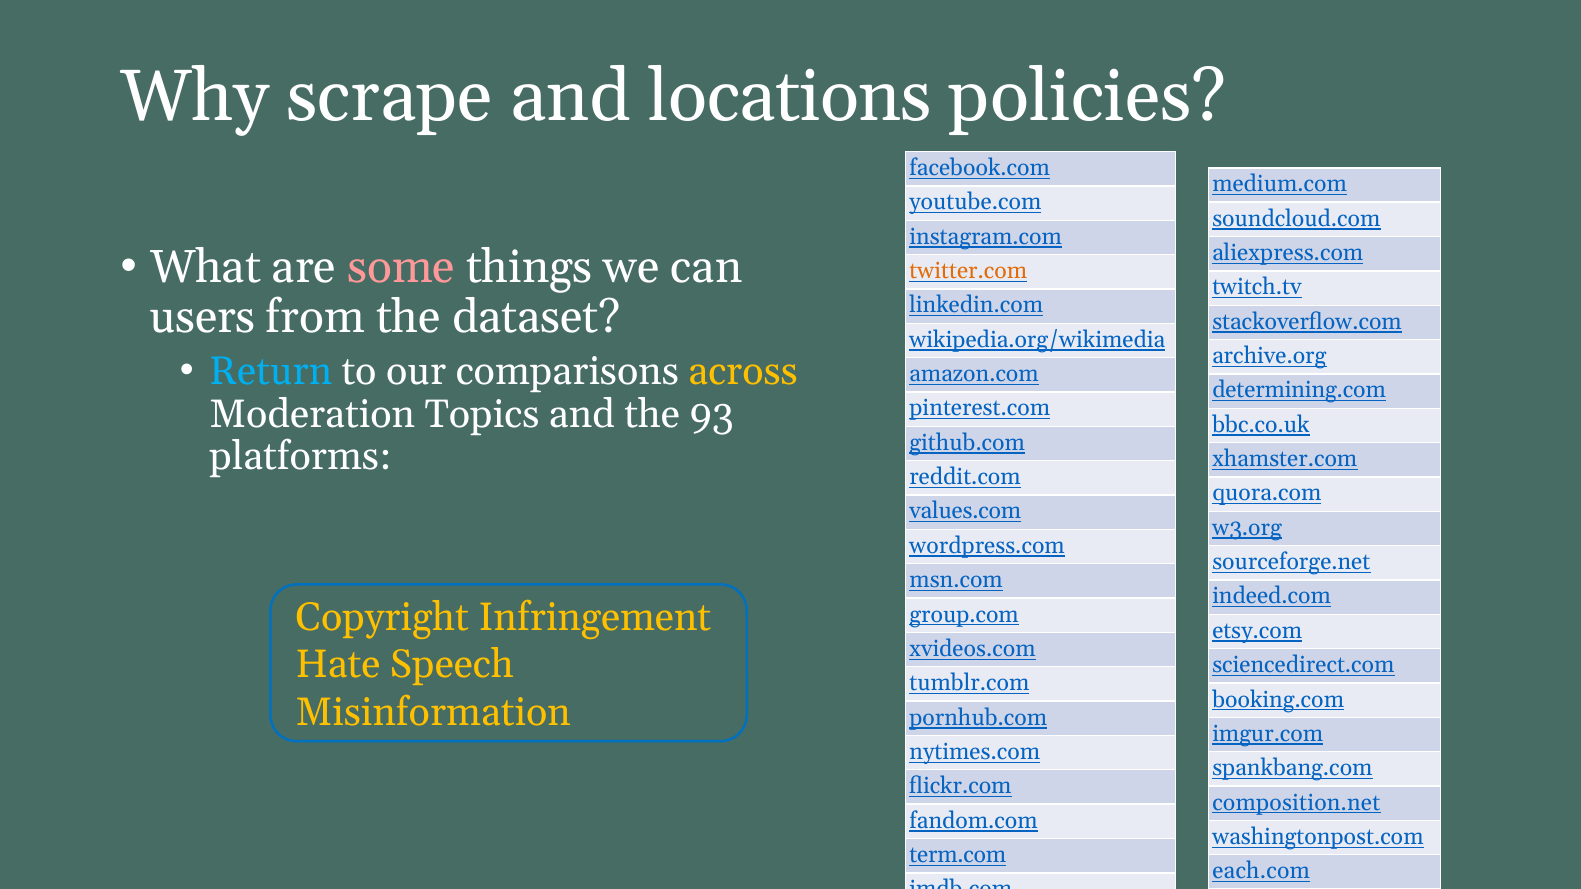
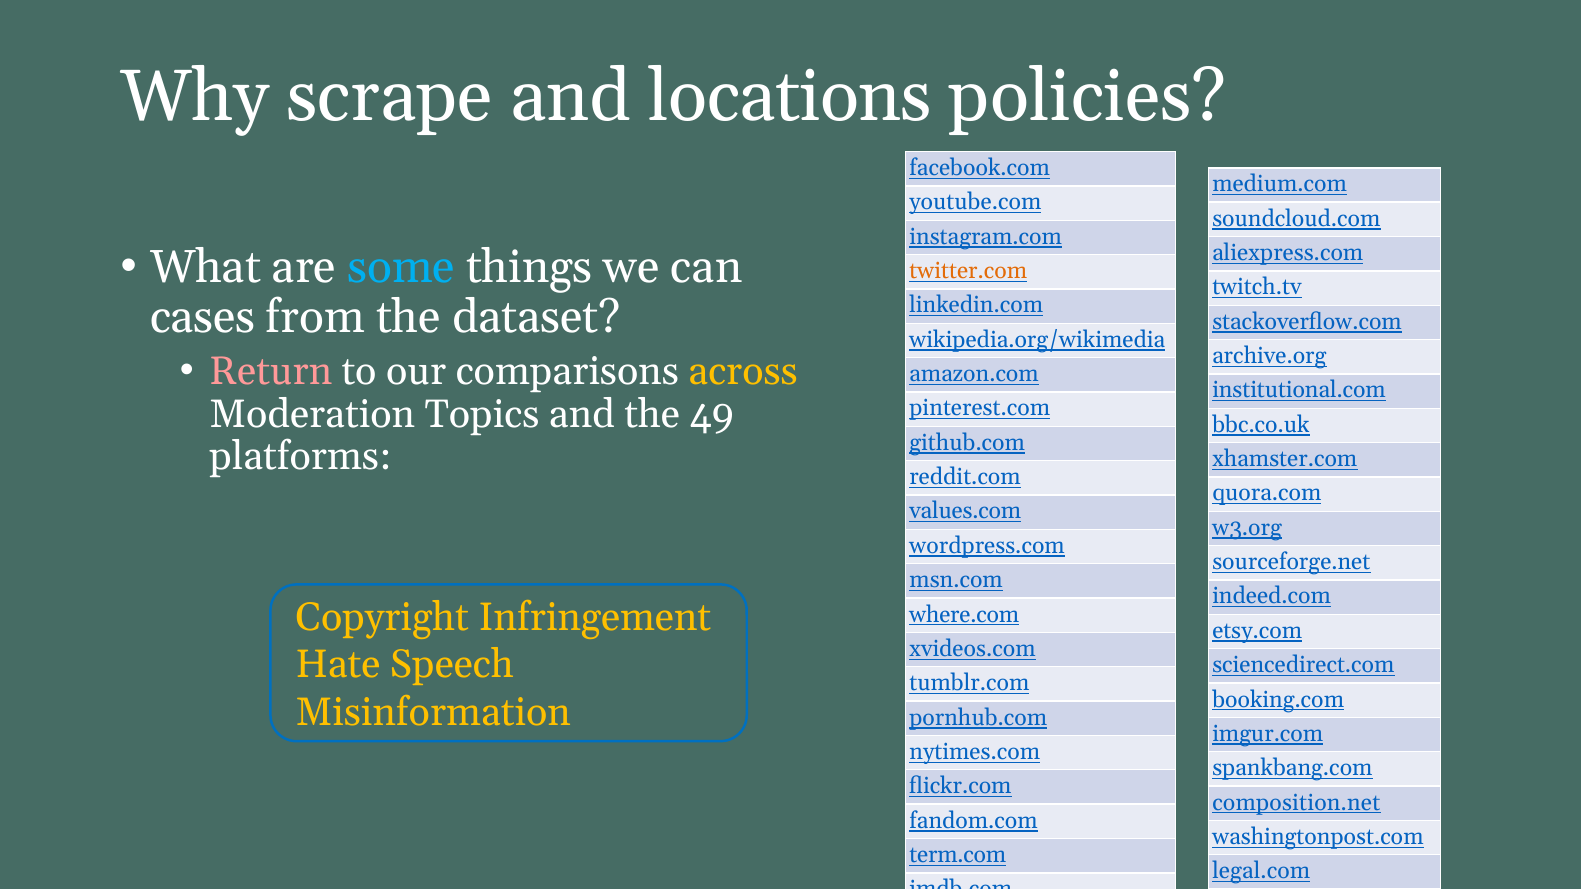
some colour: pink -> light blue (401, 267)
users: users -> cases (203, 317)
Return colour: light blue -> pink (271, 372)
determining.com: determining.com -> institutional.com (1299, 390)
93: 93 -> 49 (712, 414)
group.com: group.com -> where.com (964, 615)
each.com: each.com -> legal.com (1261, 871)
